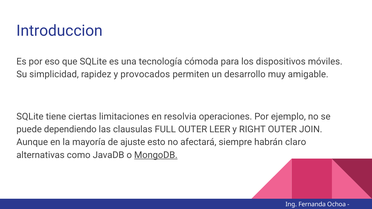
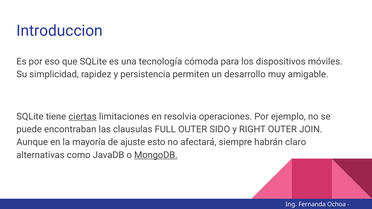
provocados: provocados -> persistencia (145, 74)
ciertas underline: none -> present (83, 117)
dependiendo: dependiendo -> encontraban (70, 129)
LEER: LEER -> SIDO (220, 129)
